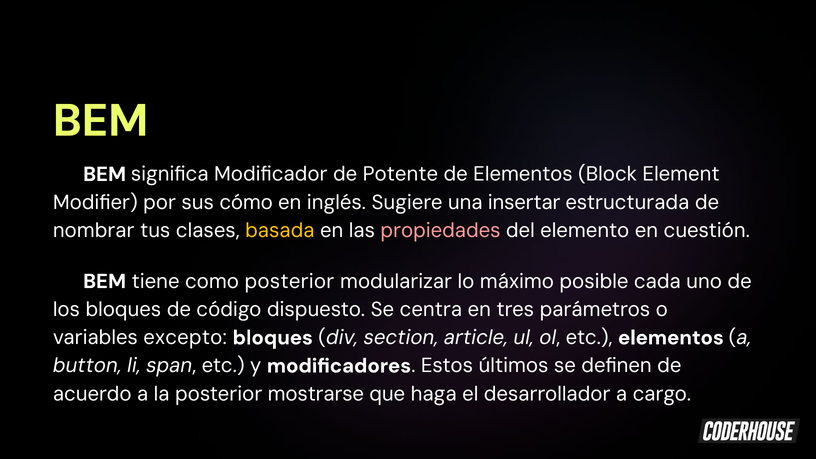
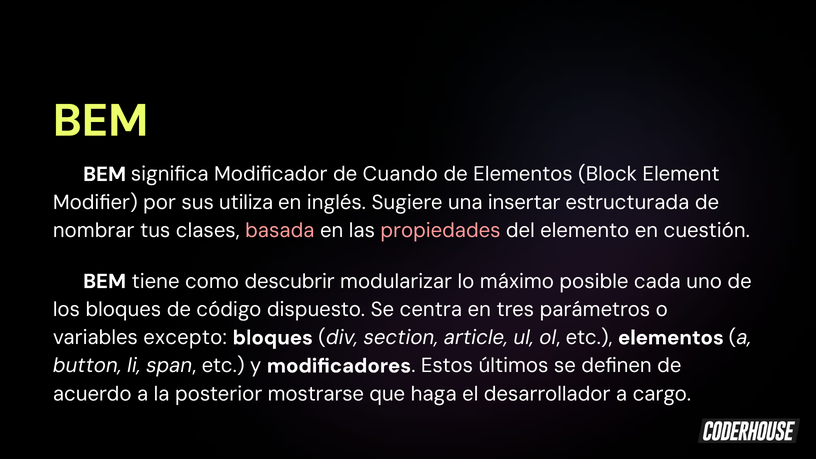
Potente: Potente -> Cuando (400, 174)
cómo: cómo -> utiliza (246, 202)
basada colour: yellow -> pink (280, 231)
como posterior: posterior -> descubrir (290, 281)
